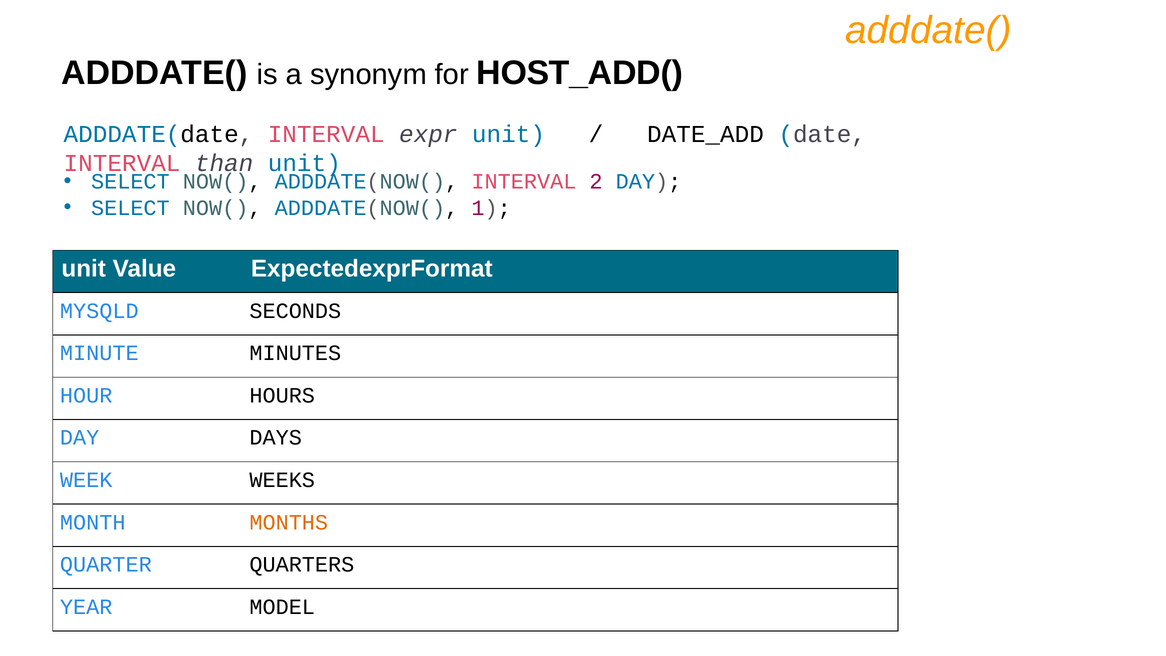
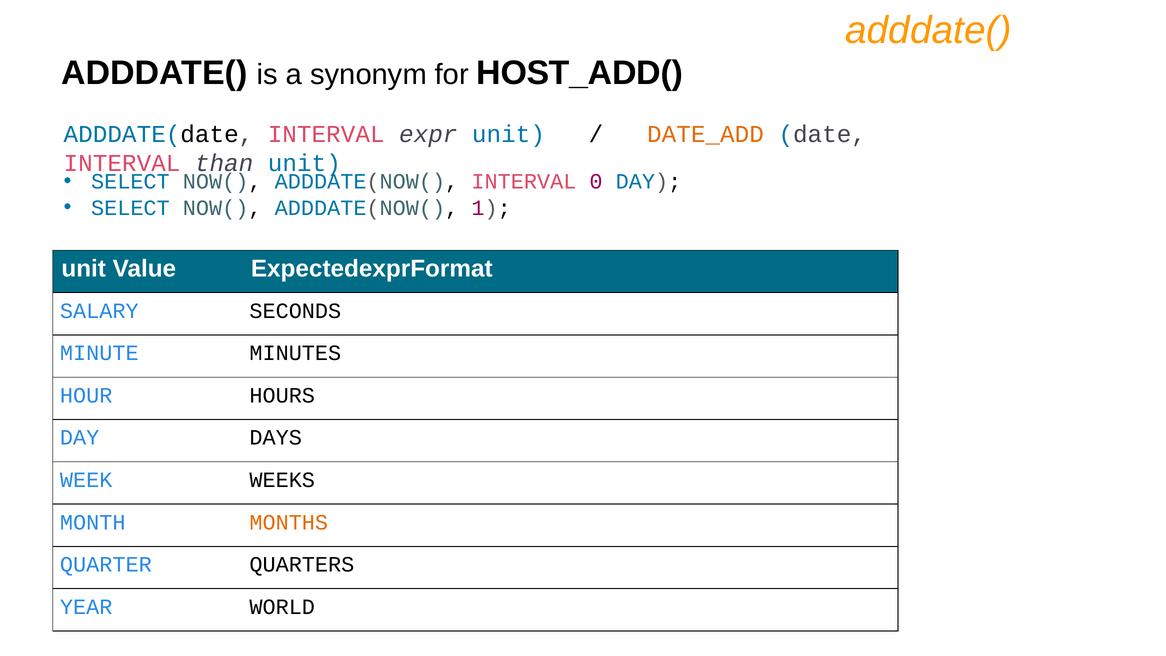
DATE_ADD colour: black -> orange (705, 134)
2: 2 -> 0 (596, 182)
MYSQLD: MYSQLD -> SALARY (99, 311)
MODEL: MODEL -> WORLD (282, 607)
